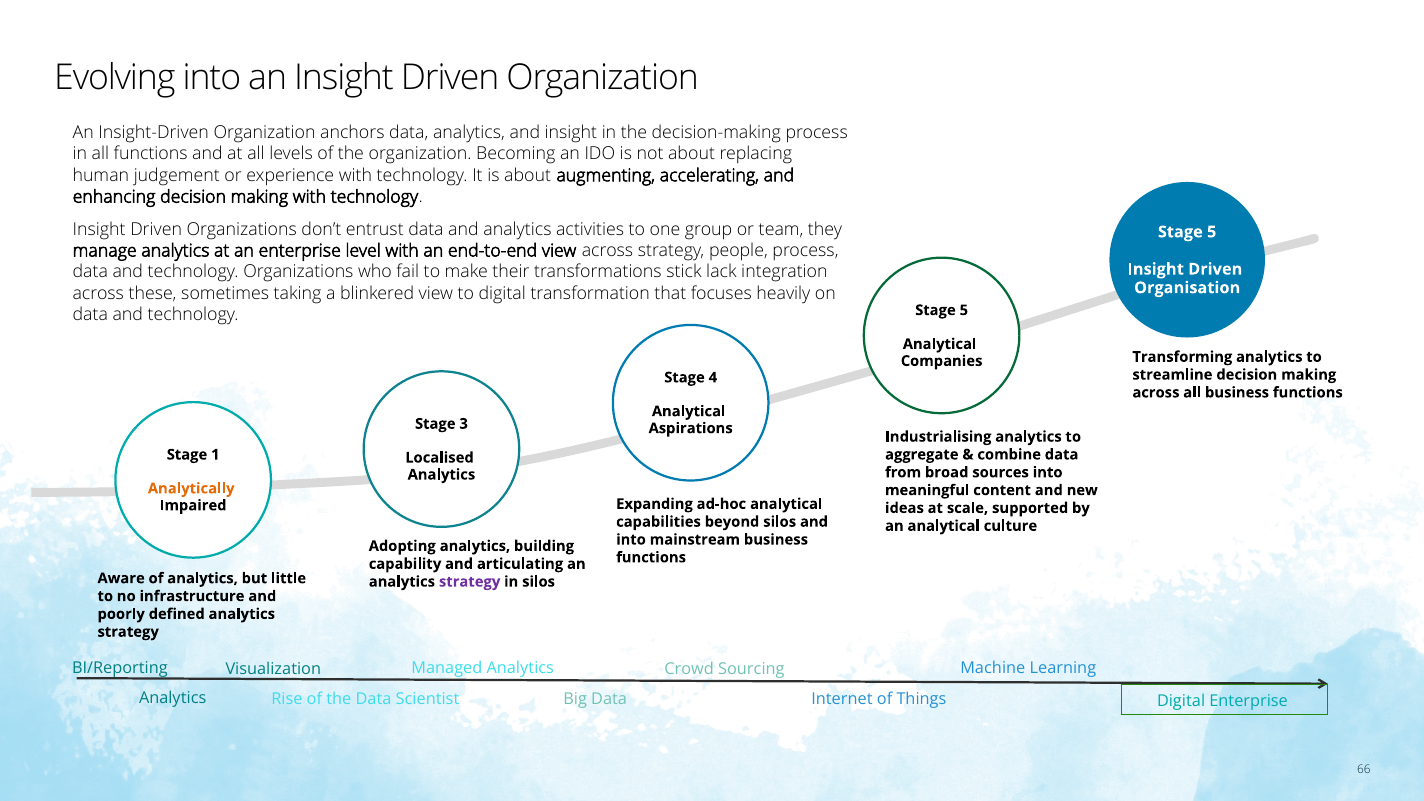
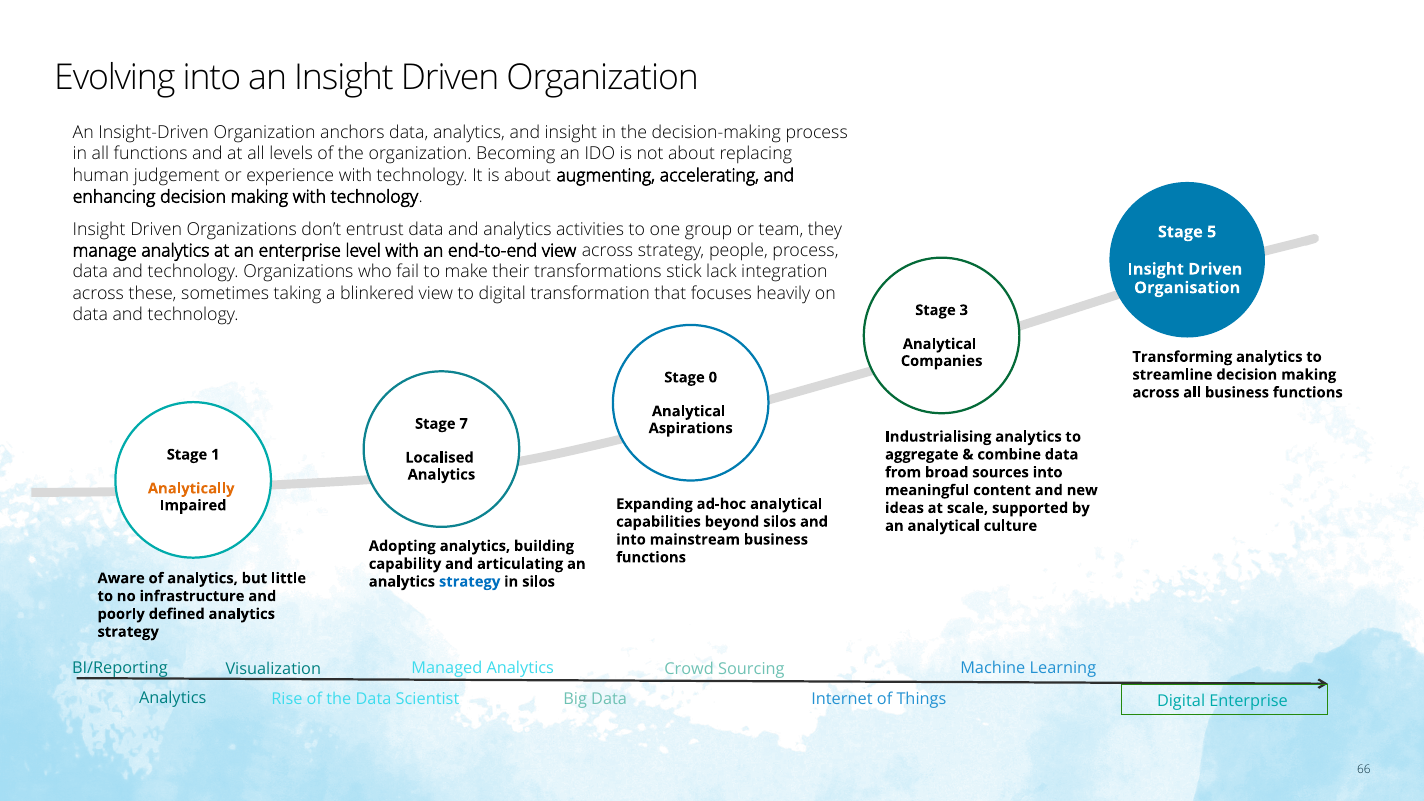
5: 5 -> 3 (964, 310)
4: 4 -> 0 (713, 377)
3: 3 -> 7 (464, 424)
strategy colour: purple -> blue (470, 582)
